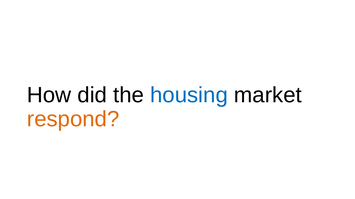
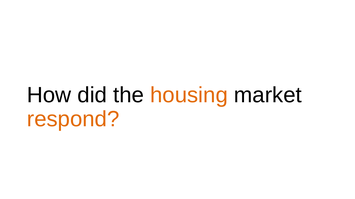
housing colour: blue -> orange (189, 95)
